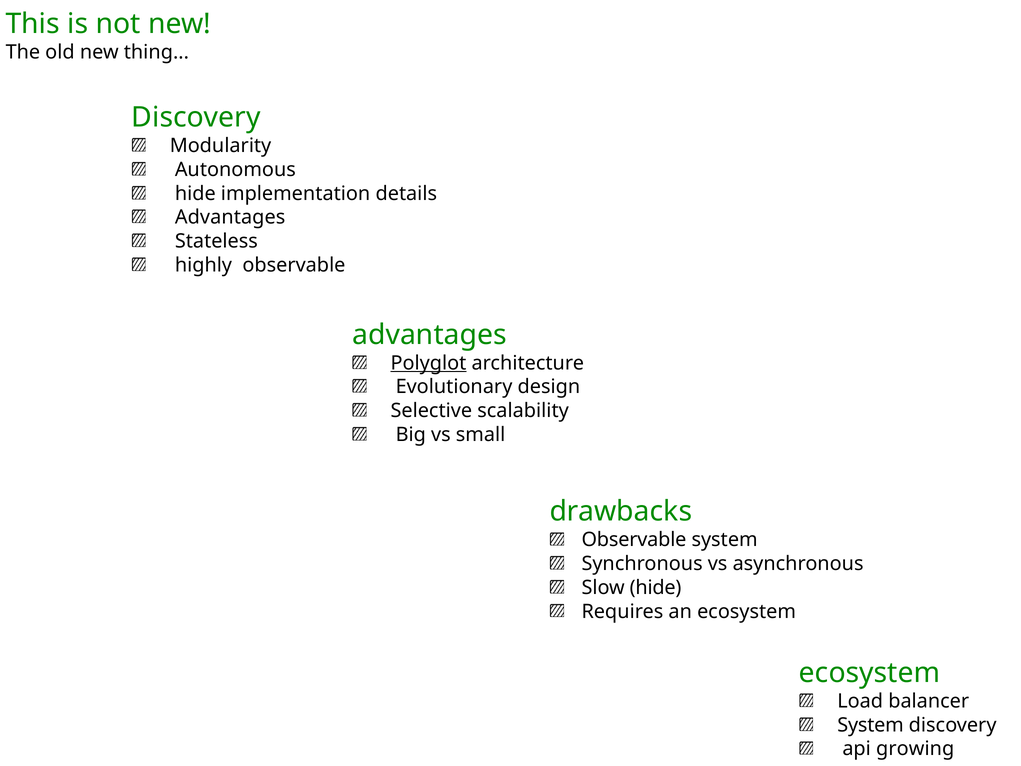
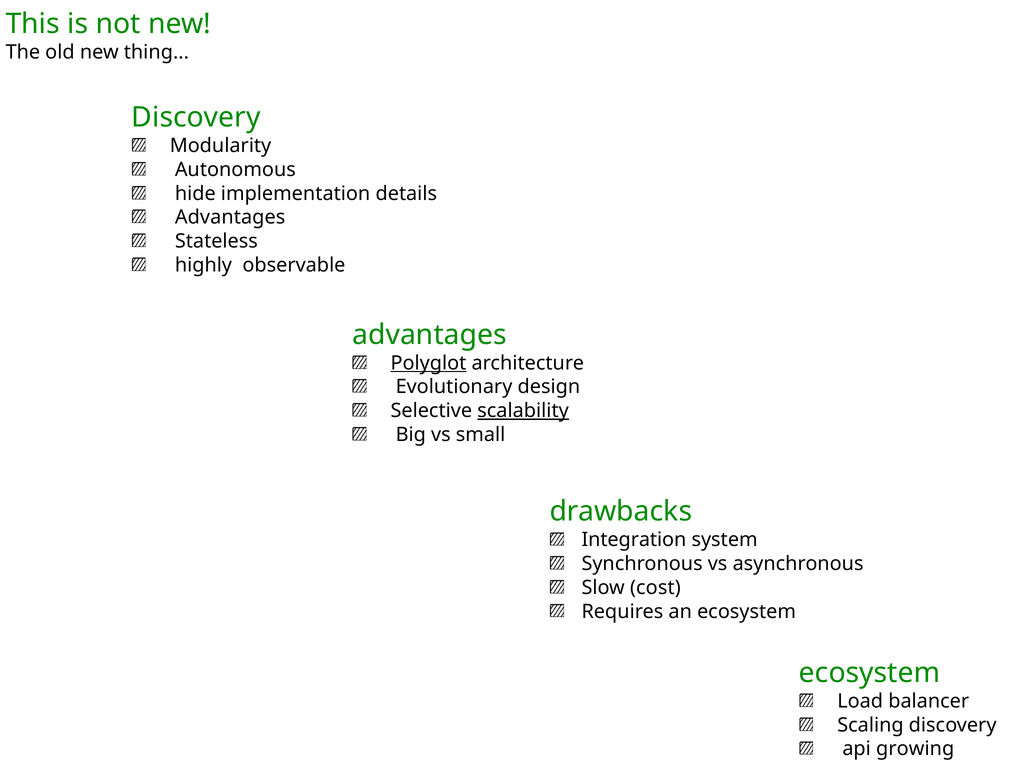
scalability underline: none -> present (523, 411)
Observable: Observable -> Integration (634, 540)
Slow hide: hide -> cost (655, 587)
System: System -> Scaling (870, 725)
